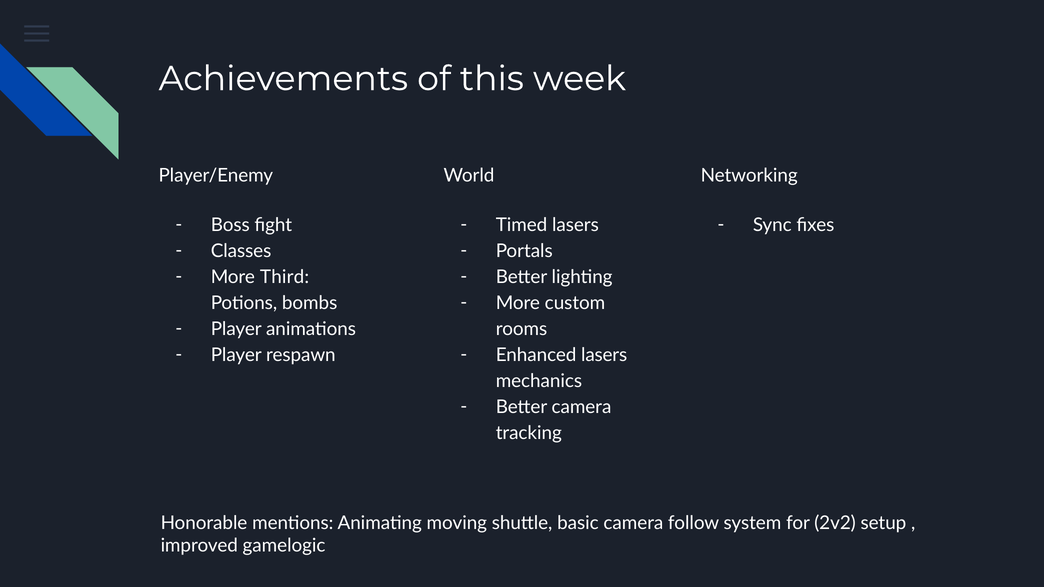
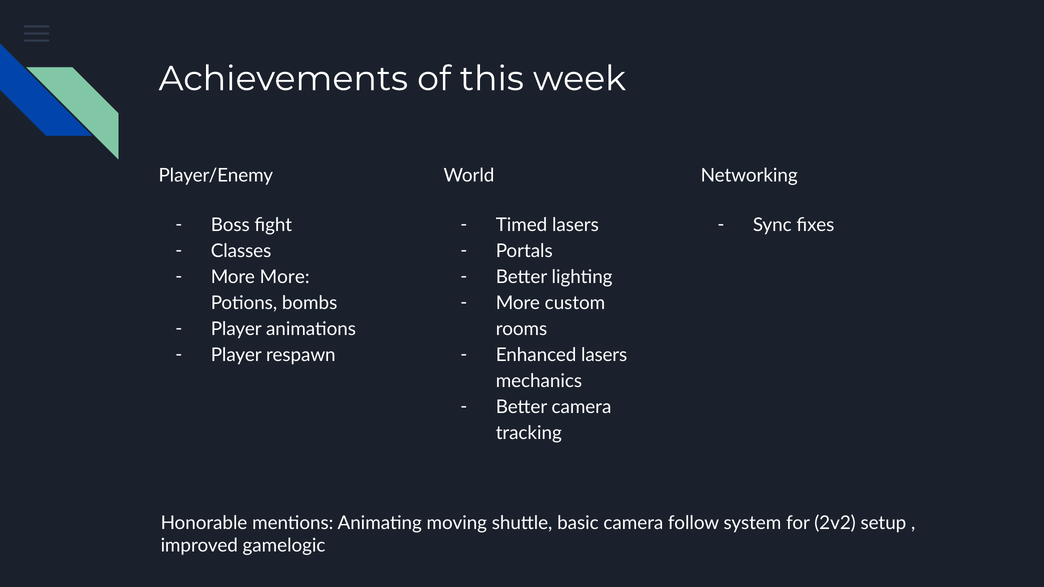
More Third: Third -> More (285, 277)
